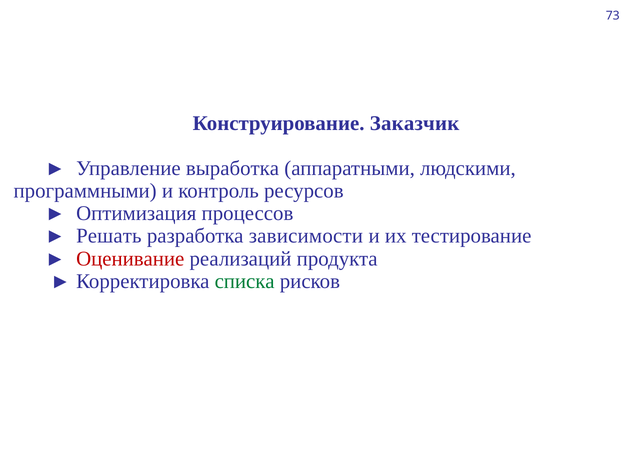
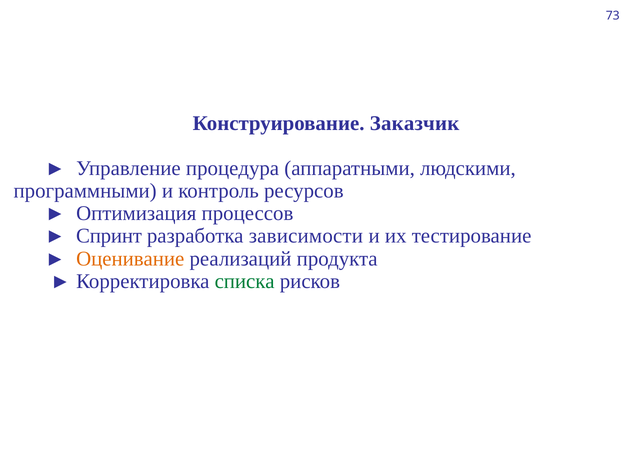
выработка: выработка -> процедура (233, 168)
Решать: Решать -> Спринт (109, 236)
Оценивание colour: red -> orange (130, 258)
